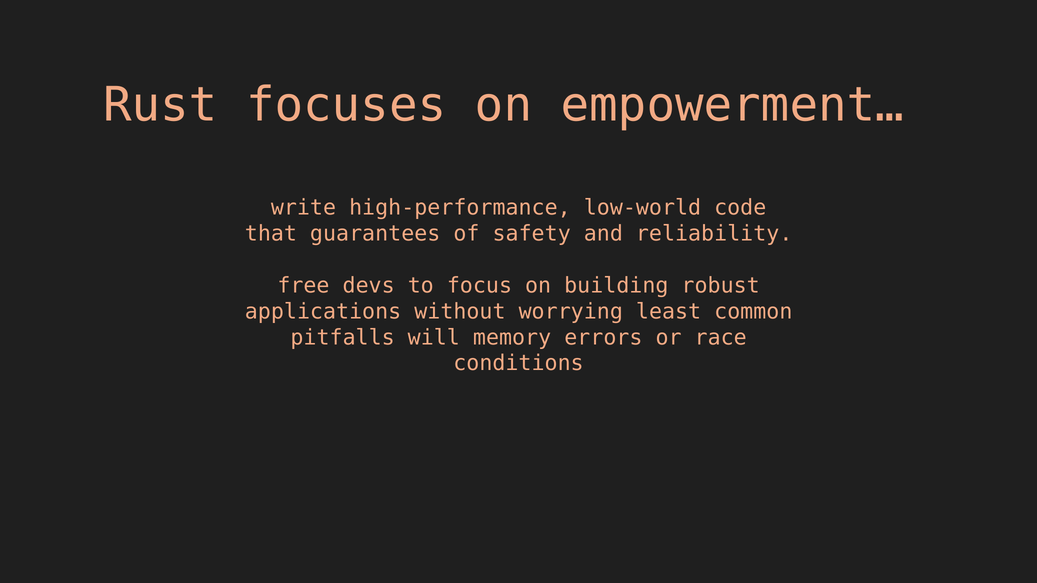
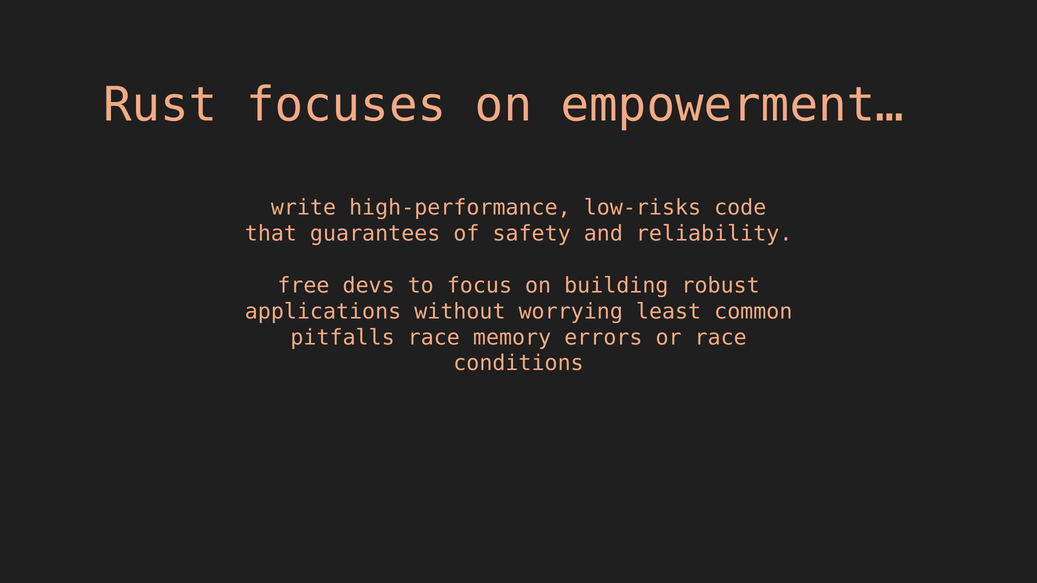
low-world: low-world -> low-risks (642, 208)
pitfalls will: will -> race (434, 338)
